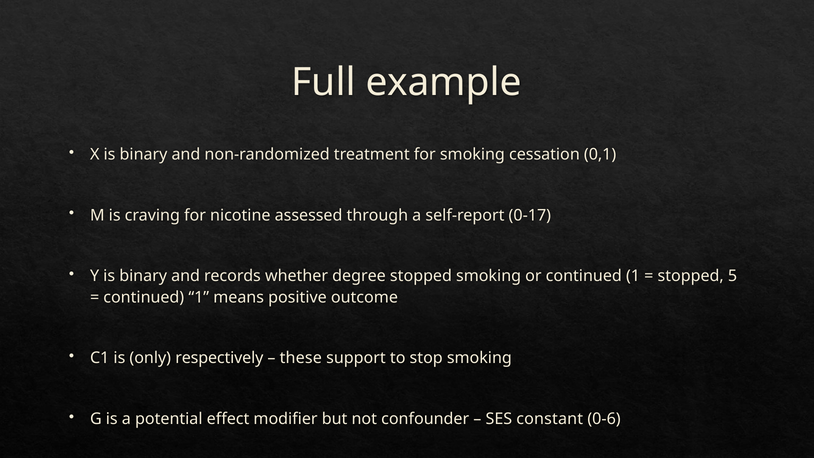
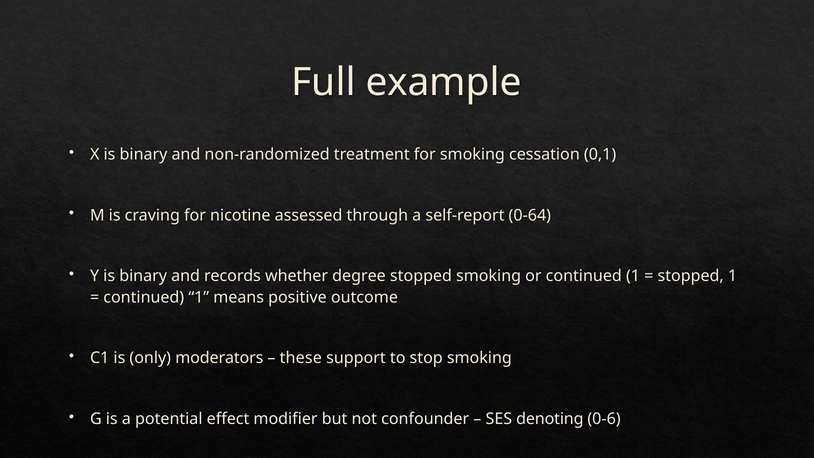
0-17: 0-17 -> 0-64 (530, 215)
stopped 5: 5 -> 1 (733, 276)
respectively: respectively -> moderators (219, 358)
constant: constant -> denoting (550, 419)
